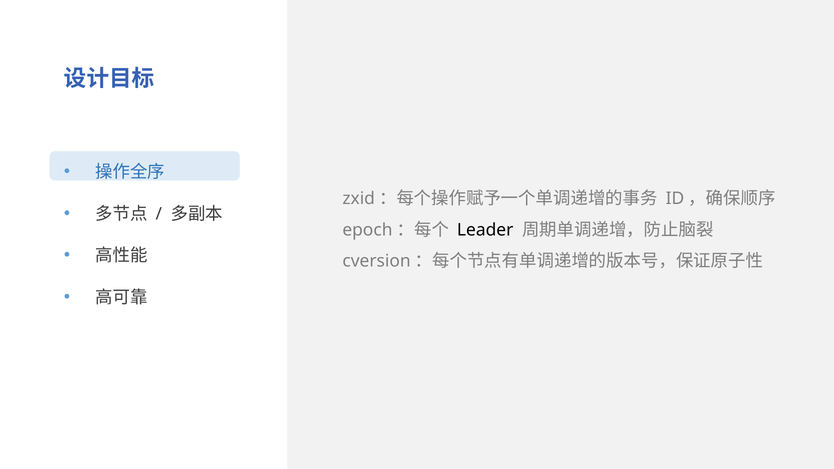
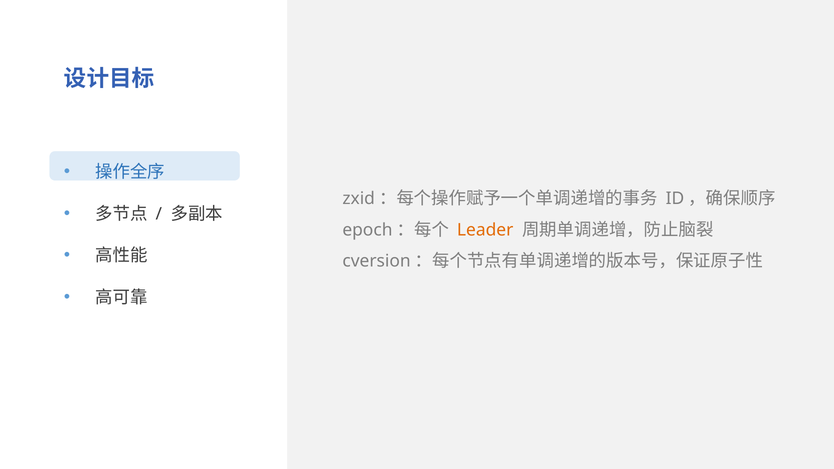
Leader colour: black -> orange (485, 230)
